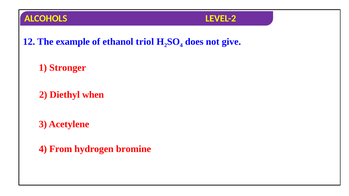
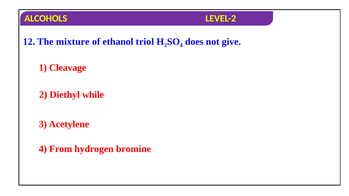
example: example -> mixture (73, 42)
Stronger: Stronger -> Cleavage (68, 68)
when: when -> while (93, 95)
